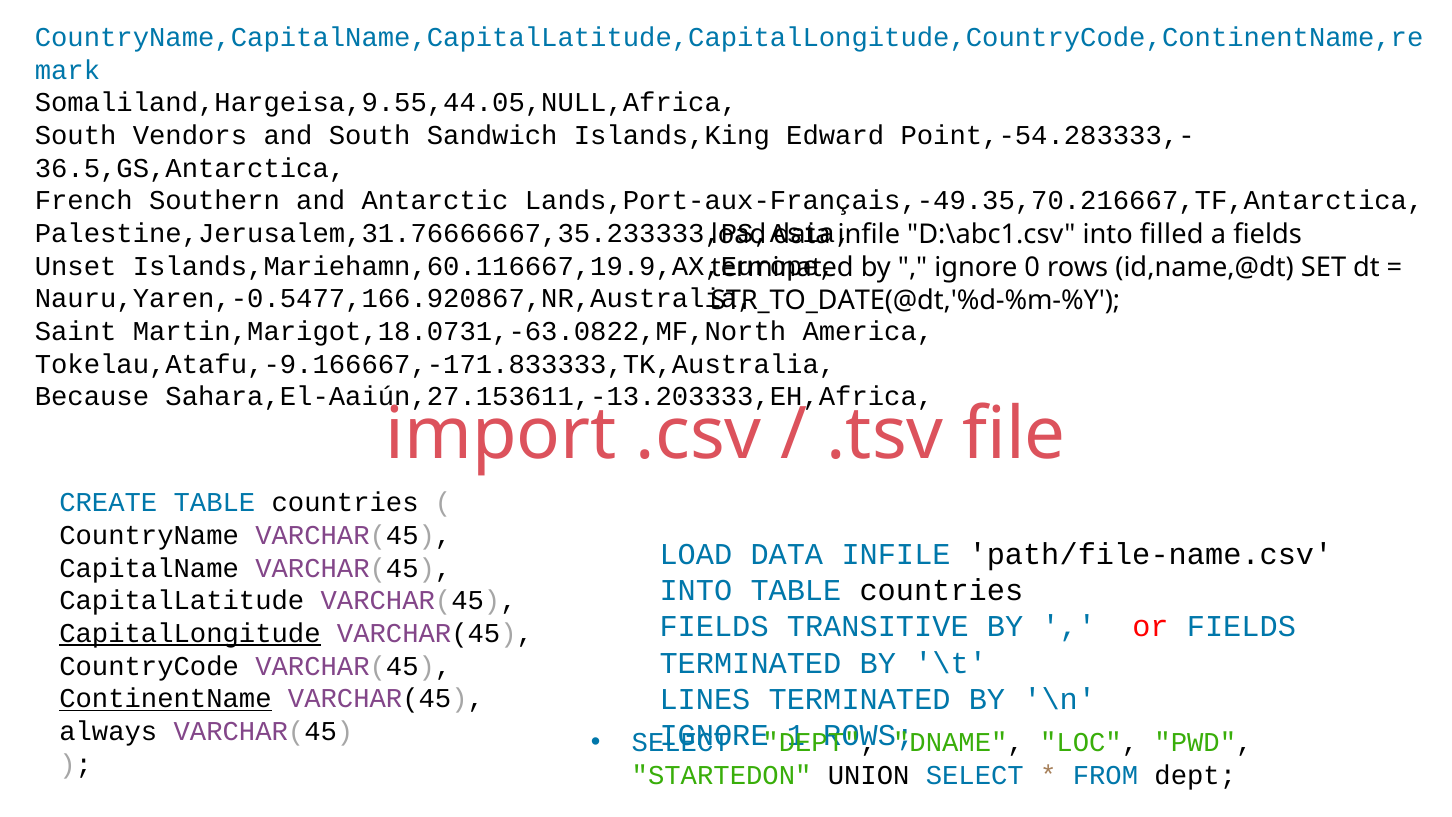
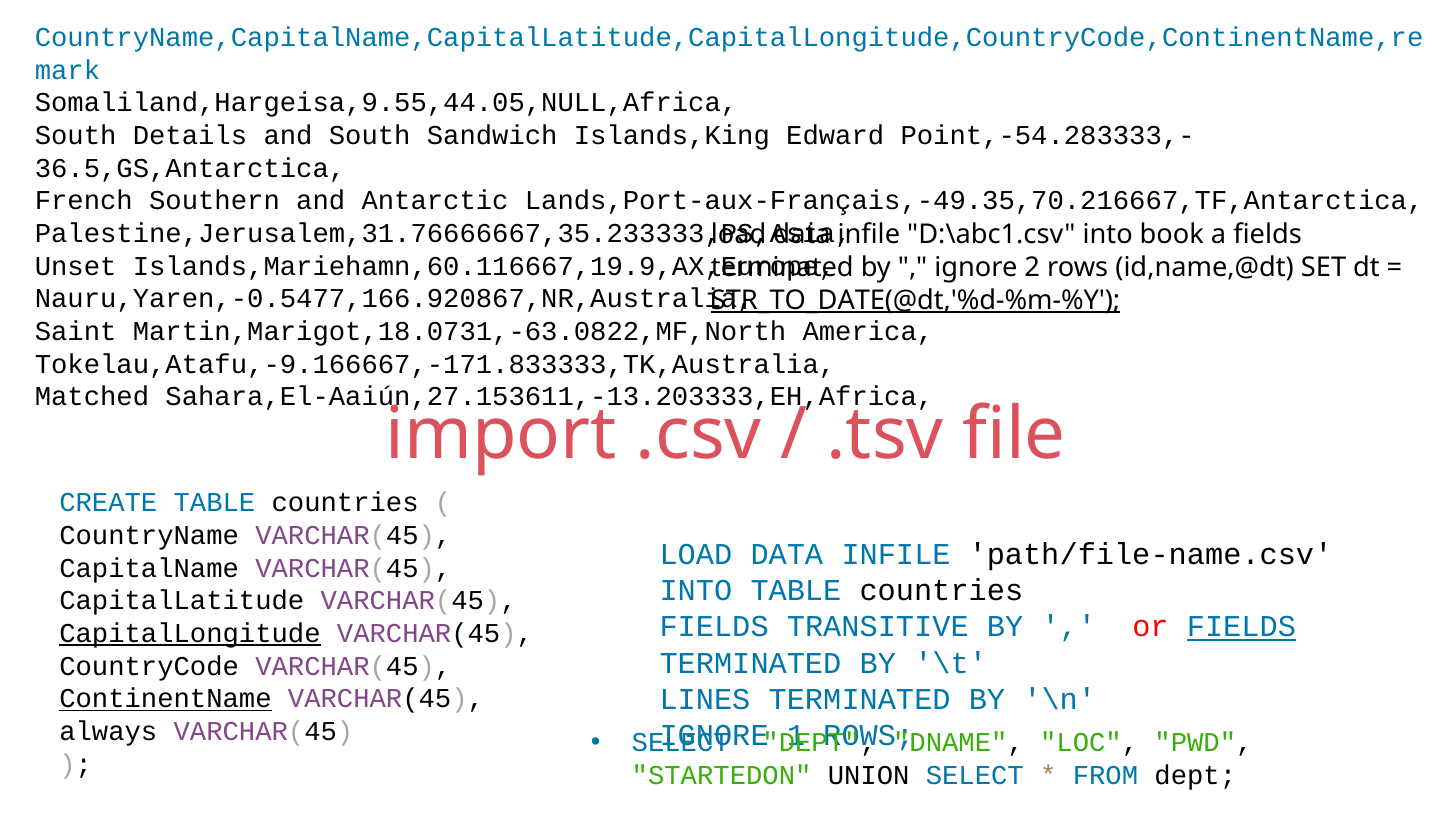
Vendors: Vendors -> Details (190, 135)
filled: filled -> book (1172, 235)
0: 0 -> 2 (1032, 267)
STR_TO_DATE(@dt,'%d-%m-%Y underline: none -> present (916, 300)
Because: Because -> Matched (92, 397)
FIELDS underline: none -> present (1241, 627)
